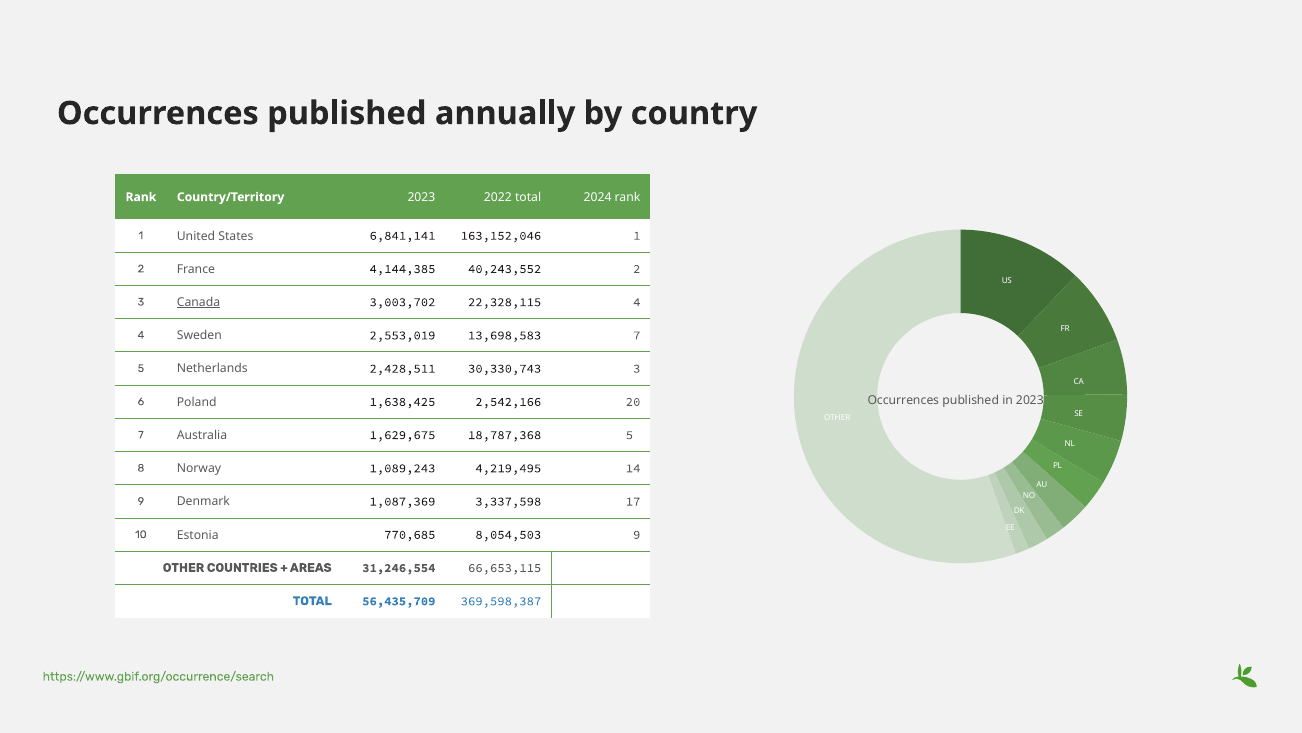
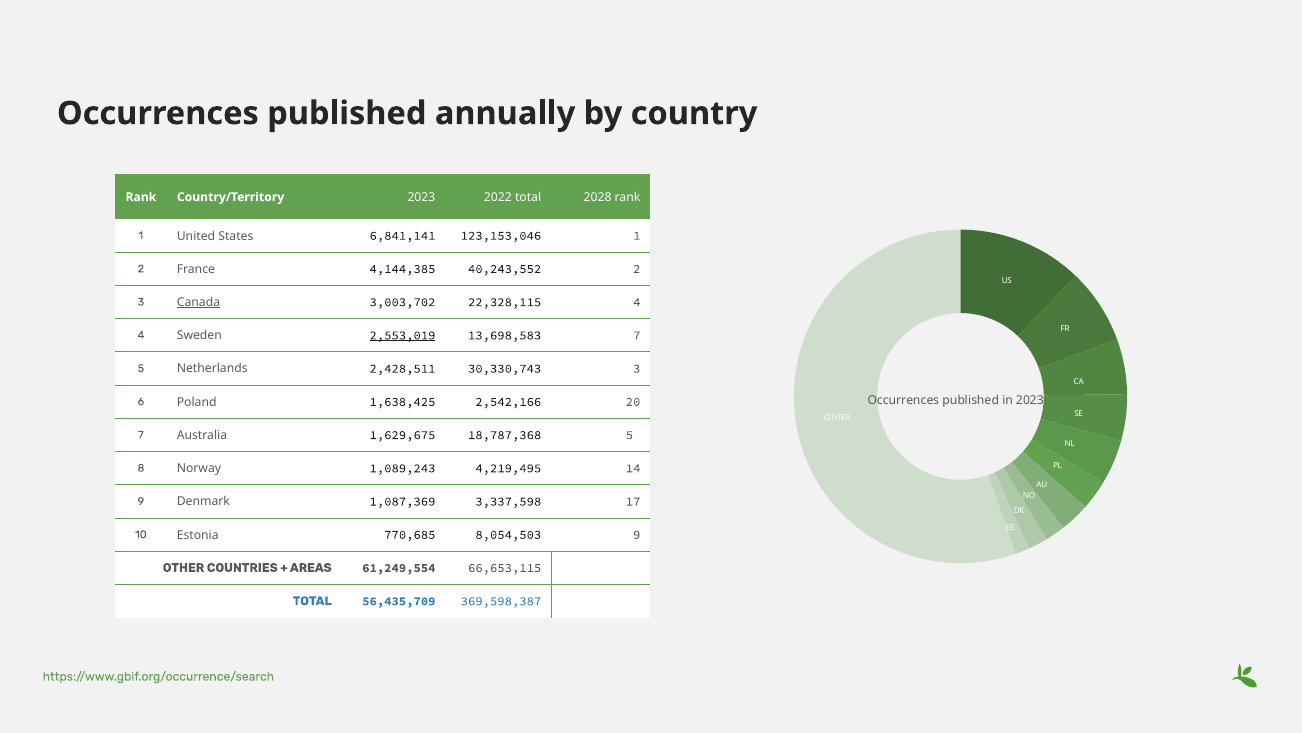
2024: 2024 -> 2028 (598, 197)
163,152,046: 163,152,046 -> 123,153,046 (501, 235)
2,553,019 underline: none -> present (403, 335)
31,246,554: 31,246,554 -> 61,249,554 (399, 567)
